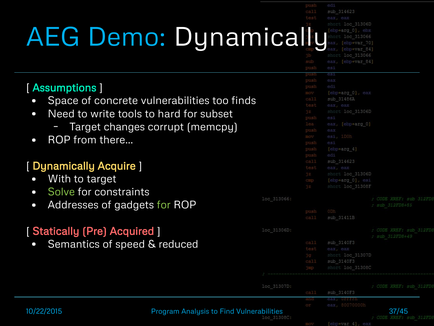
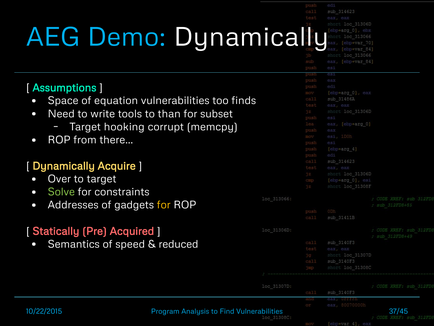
concrete: concrete -> equation (116, 101)
hard: hard -> than (169, 114)
changes: changes -> hooking (124, 127)
With: With -> Over (59, 179)
for colour: light green -> yellow (164, 205)
